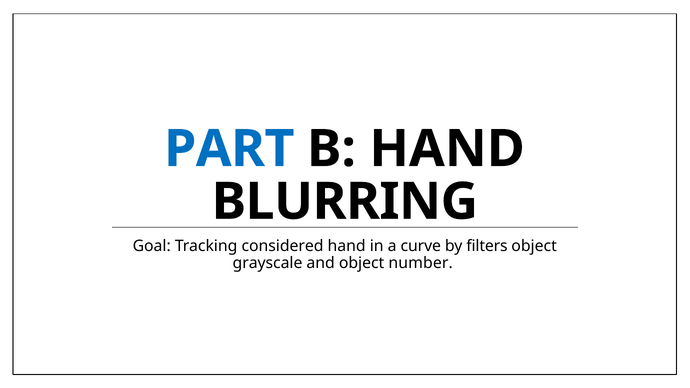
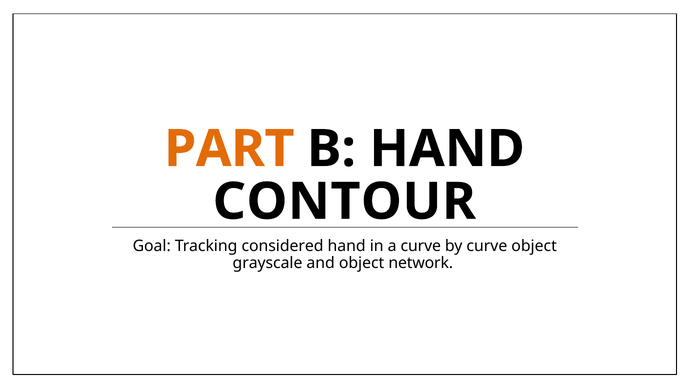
PART colour: blue -> orange (229, 149)
BLURRING: BLURRING -> CONTOUR (344, 202)
by filters: filters -> curve (487, 246)
number: number -> network (421, 263)
